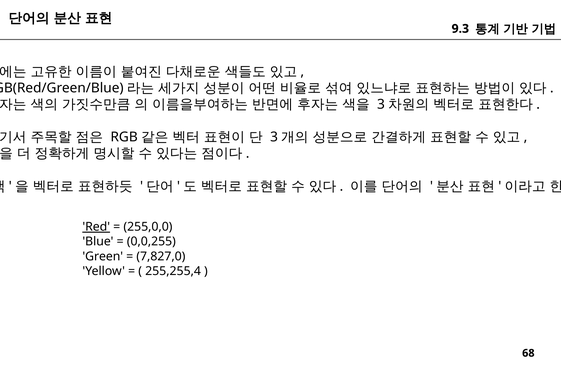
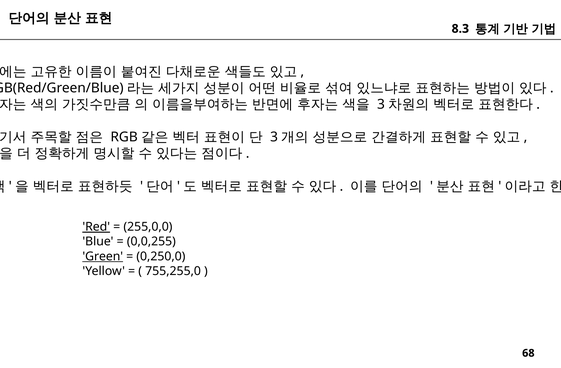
9.3: 9.3 -> 8.3 (460, 29)
Green underline: none -> present (103, 257)
7,827,0: 7,827,0 -> 0,250,0 (161, 257)
255,255,4: 255,255,4 -> 755,255,0 (173, 271)
